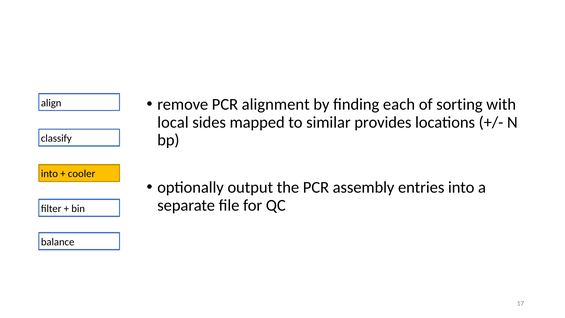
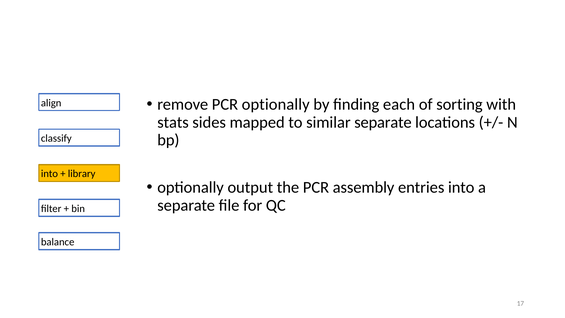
PCR alignment: alignment -> optionally (276, 104)
local: local -> stats (173, 122)
similar provides: provides -> separate (383, 122)
cooler: cooler -> library (82, 174)
